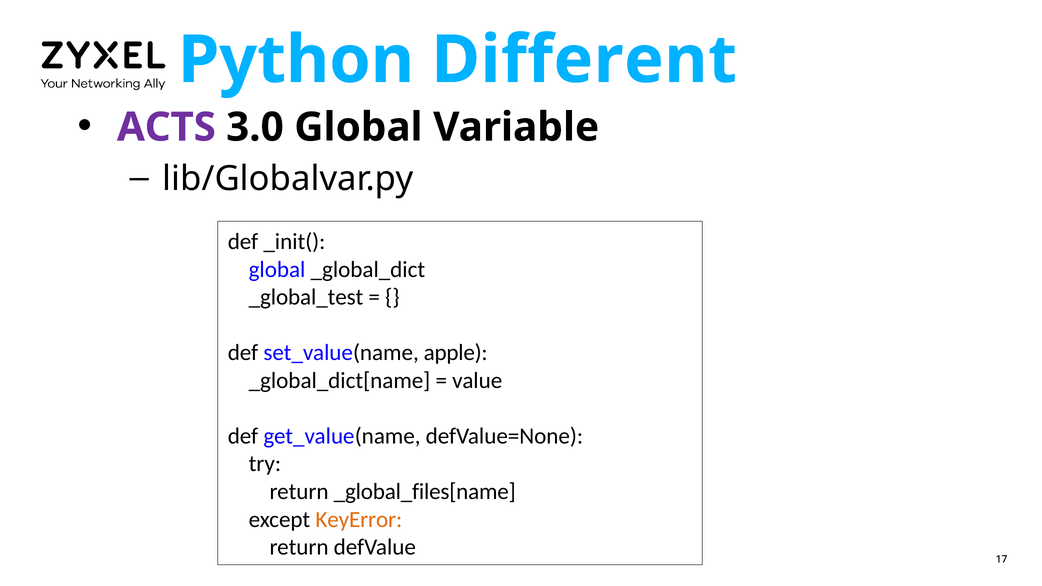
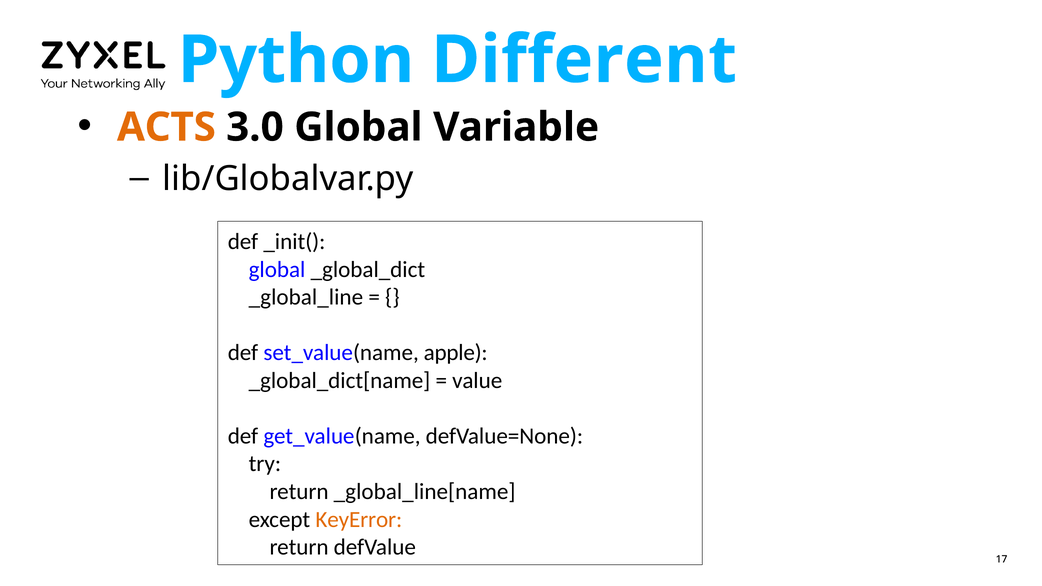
ACTS colour: purple -> orange (166, 127)
_global_test: _global_test -> _global_line (306, 297)
_global_files[name: _global_files[name -> _global_line[name (425, 492)
